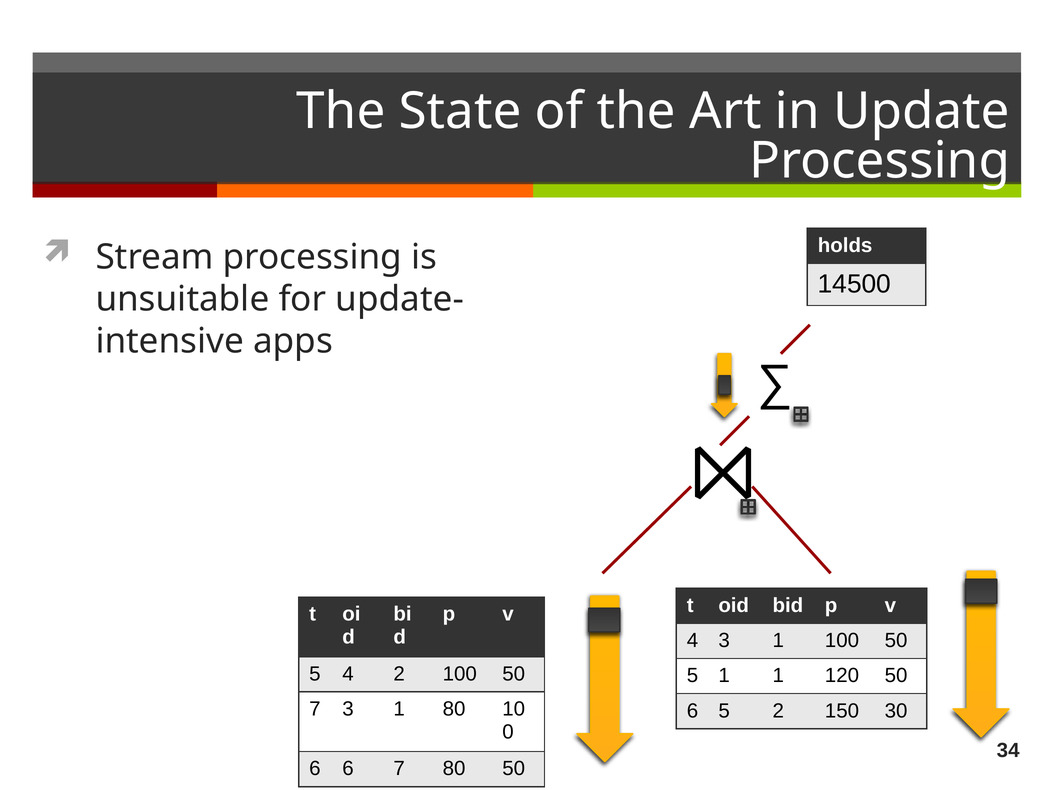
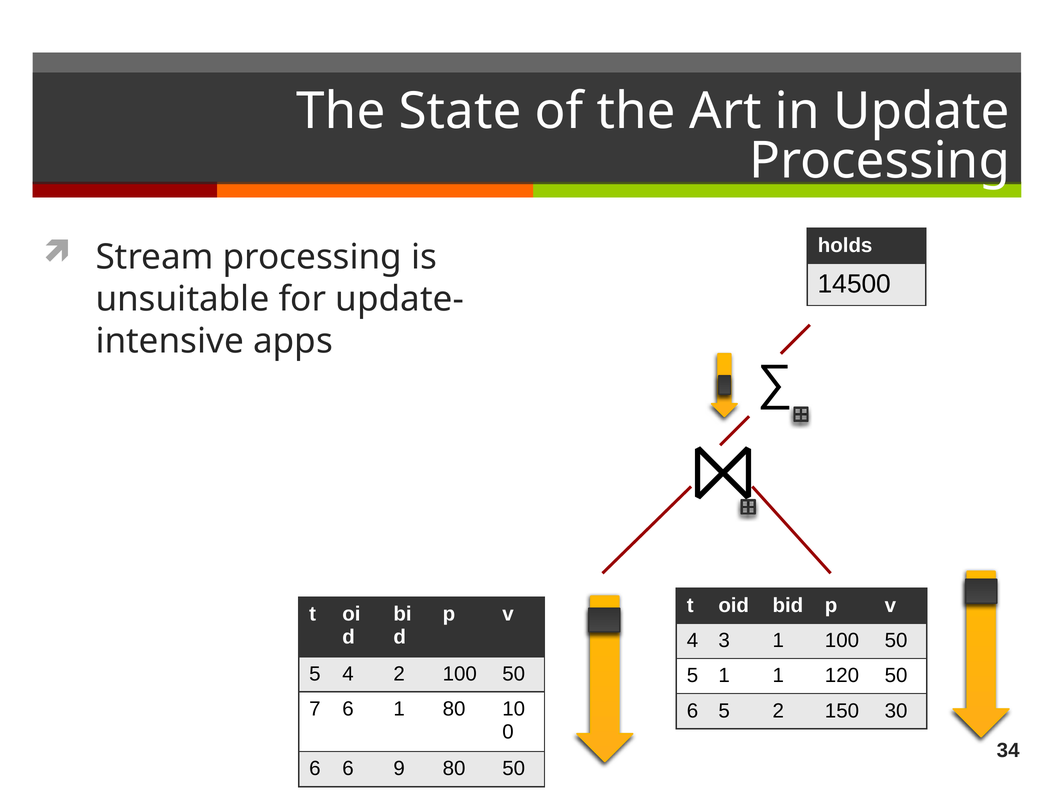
7 3: 3 -> 6 (348, 709)
6 7: 7 -> 9 (399, 769)
